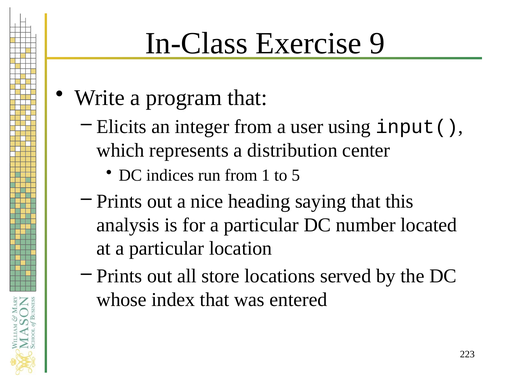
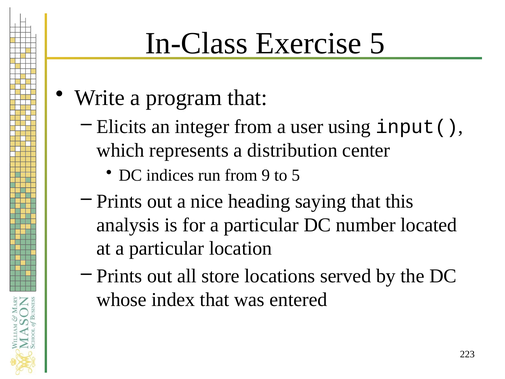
Exercise 9: 9 -> 5 (377, 43)
1: 1 -> 9 (266, 175)
